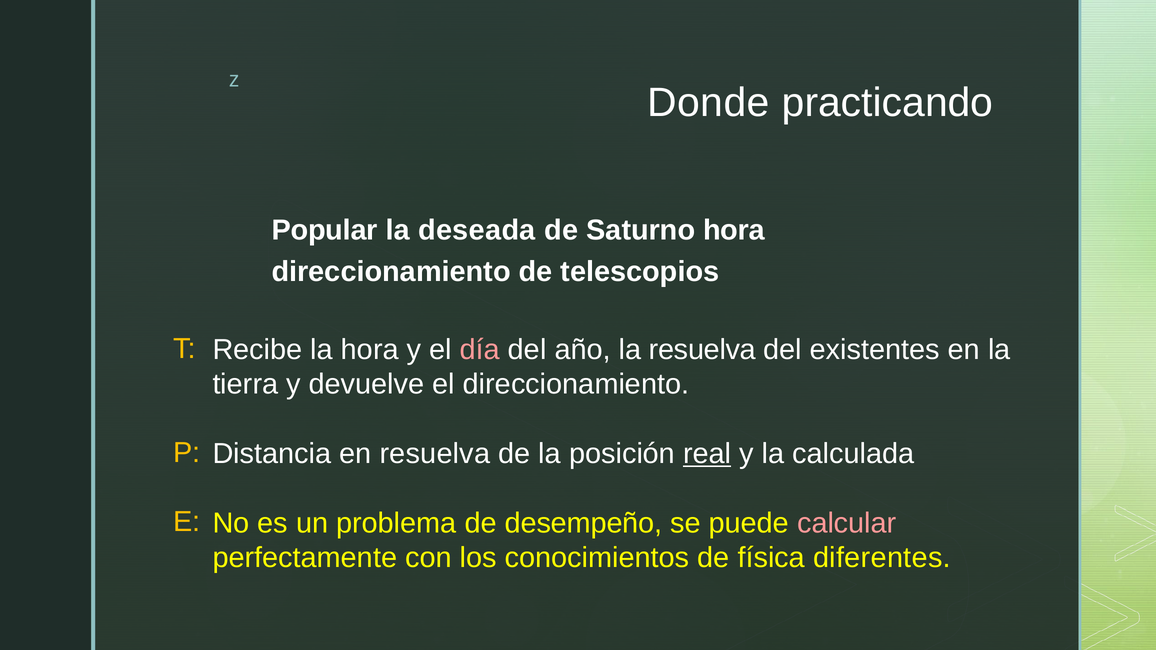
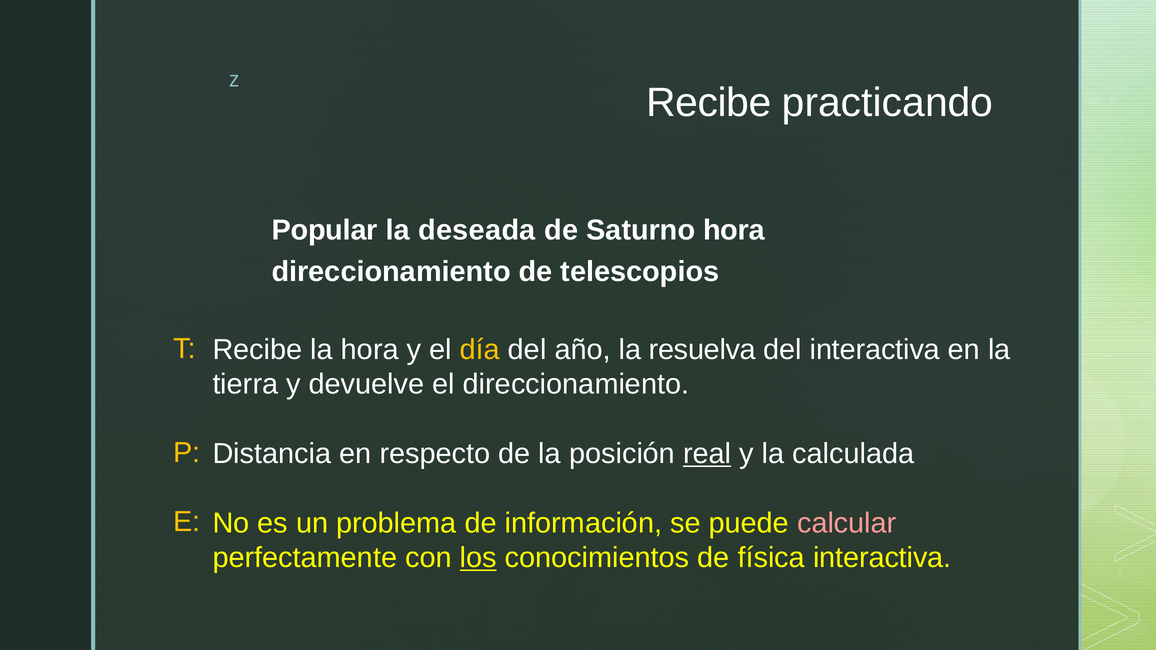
Donde: Donde -> Recibe (709, 103)
día colour: pink -> yellow (480, 350)
del existentes: existentes -> interactiva (875, 350)
en resuelva: resuelva -> respecto (435, 454)
desempeño: desempeño -> información (583, 523)
los underline: none -> present (478, 558)
física diferentes: diferentes -> interactiva (882, 558)
